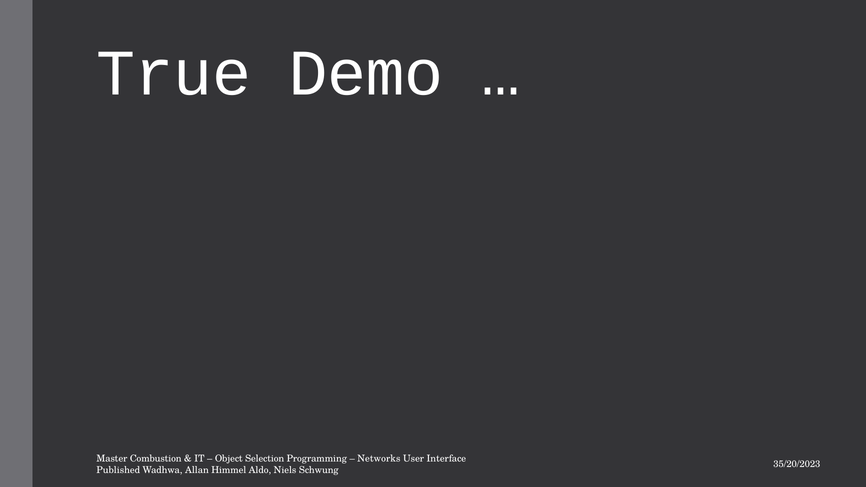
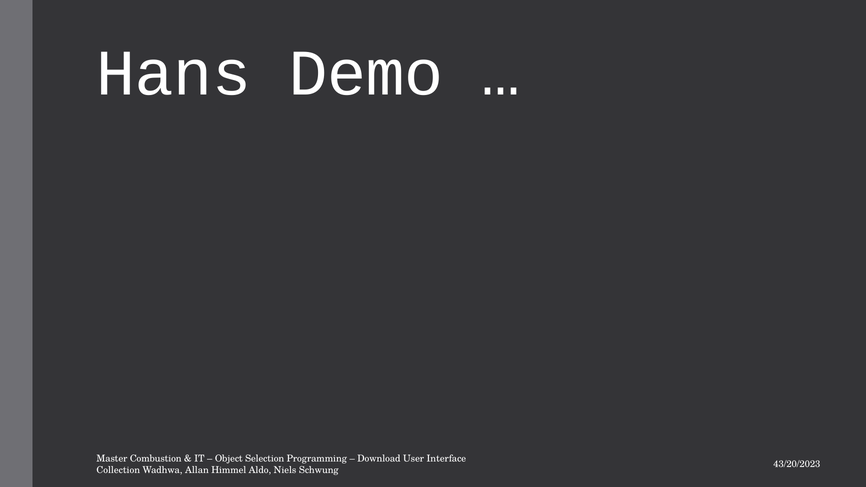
True: True -> Hans (174, 74)
Networks: Networks -> Download (379, 459)
35/20/2023: 35/20/2023 -> 43/20/2023 (797, 464)
Published: Published -> Collection (118, 470)
